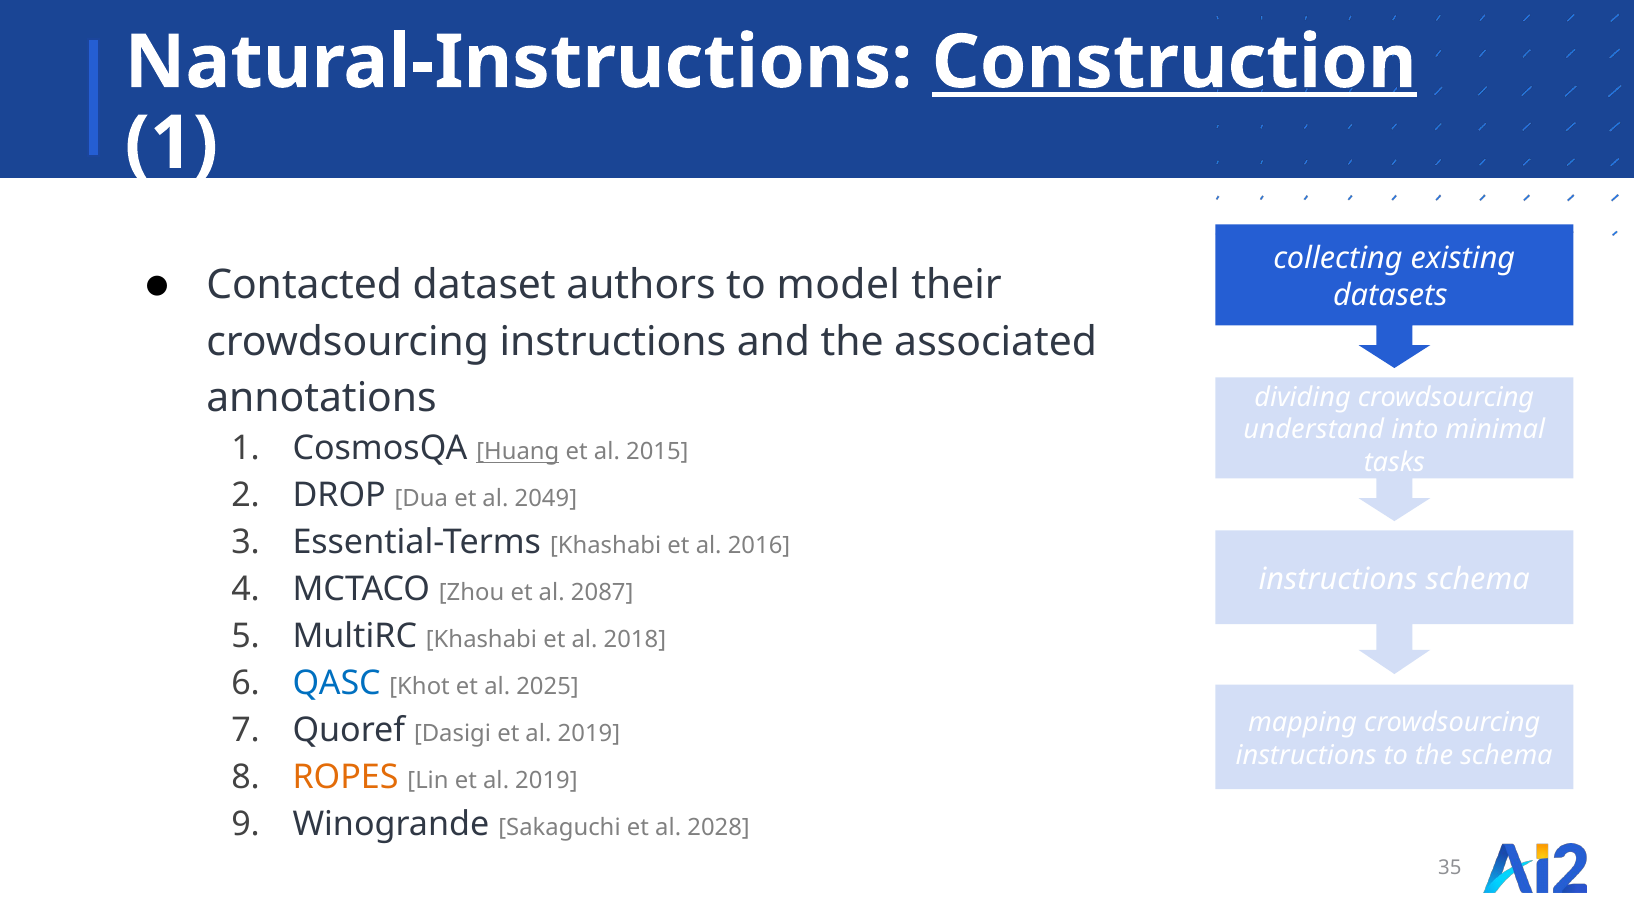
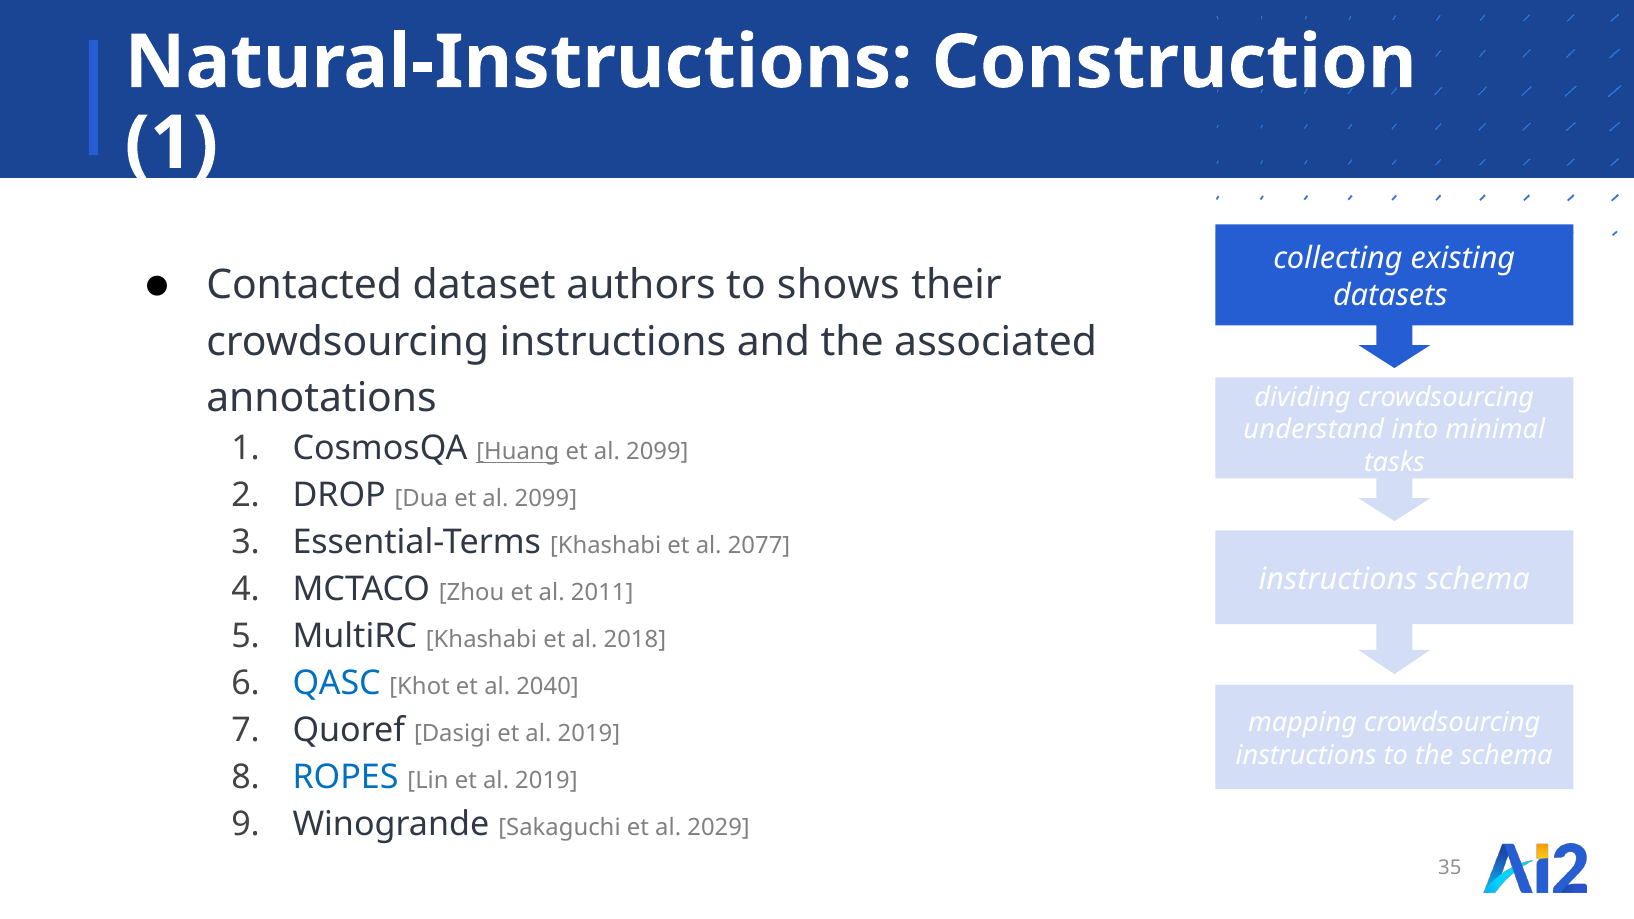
Construction underline: present -> none (1174, 62)
model: model -> shows (838, 286)
2015: 2015 -> 2099 (657, 452)
Dua et al 2049: 2049 -> 2099 (546, 499)
2016: 2016 -> 2077 (759, 546)
2087: 2087 -> 2011 (602, 593)
2025: 2025 -> 2040 (548, 687)
ROPES colour: orange -> blue (346, 778)
2028: 2028 -> 2029 (719, 828)
